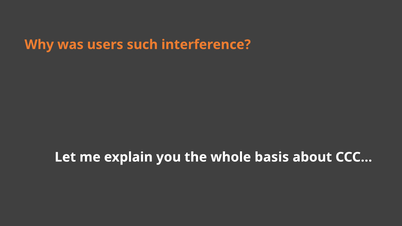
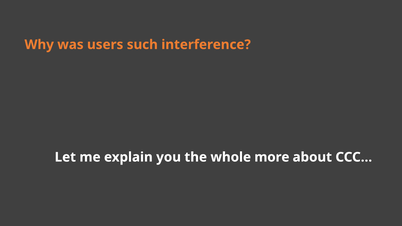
basis: basis -> more (272, 157)
